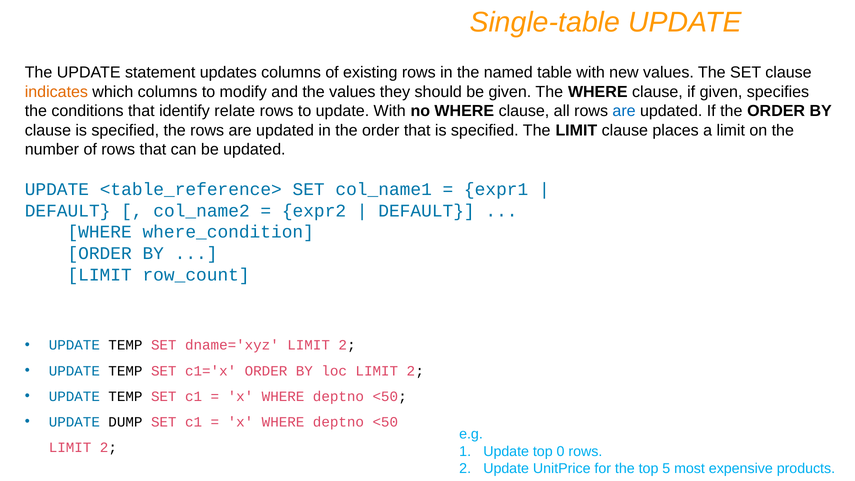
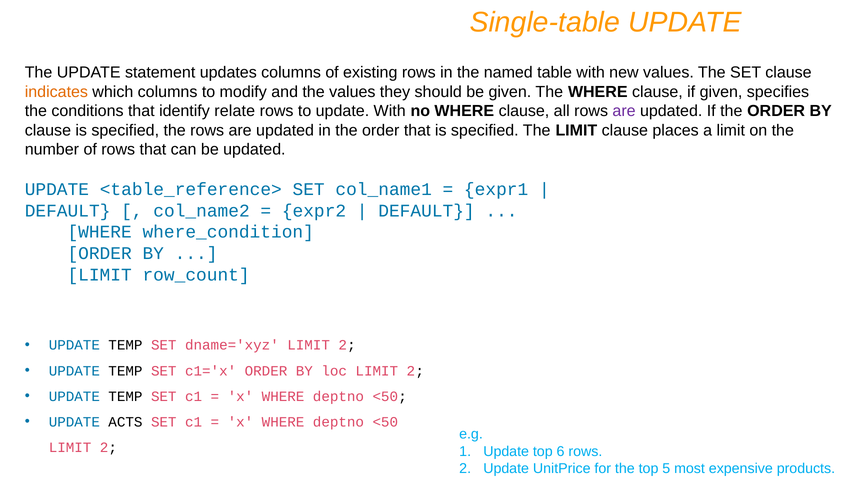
are colour: blue -> purple (624, 111)
DUMP: DUMP -> ACTS (125, 422)
0: 0 -> 6 (561, 451)
